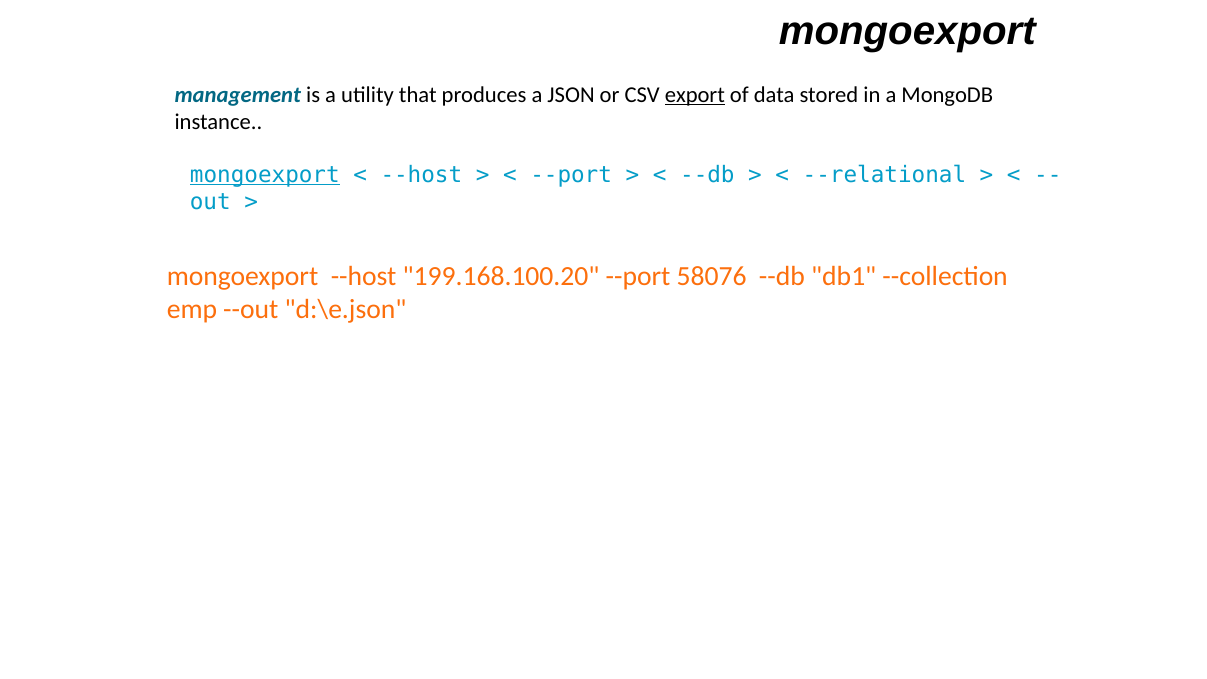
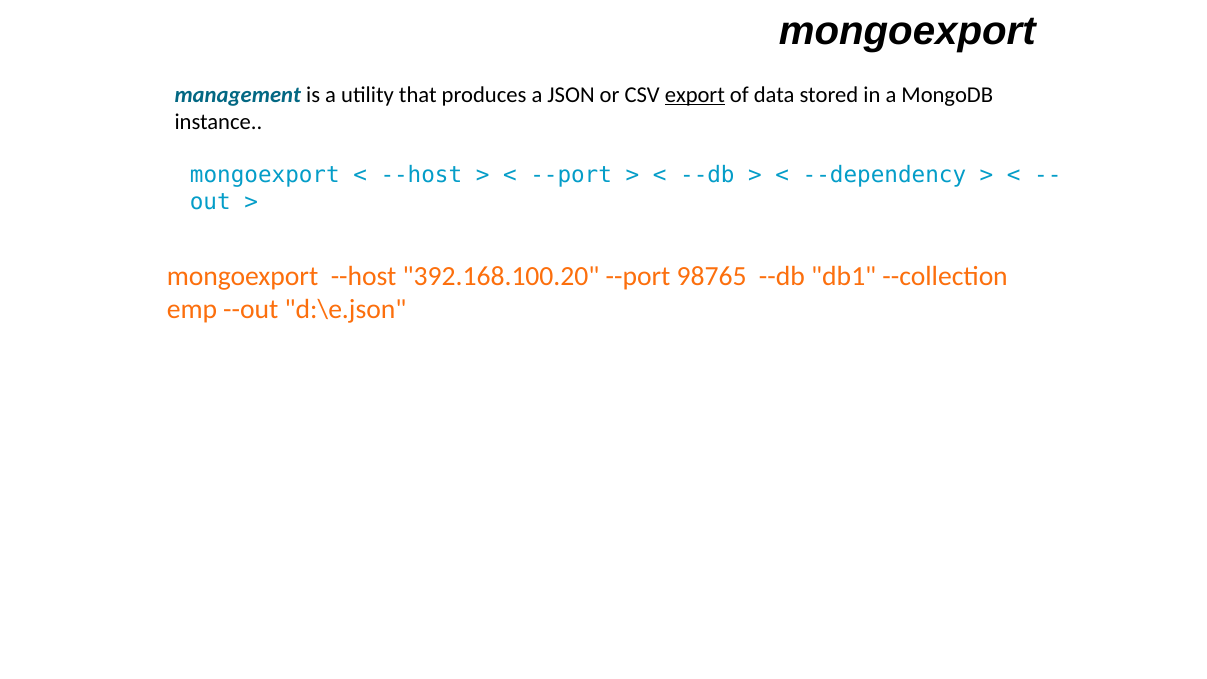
mongoexport underline: present -> none (265, 175)
--relational: --relational -> --dependency (884, 175)
199.168.100.20: 199.168.100.20 -> 392.168.100.20 (501, 276)
58076: 58076 -> 98765 (712, 276)
